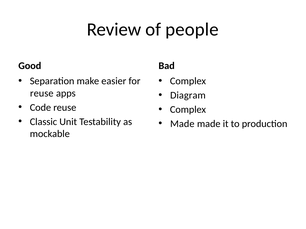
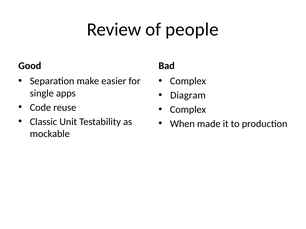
reuse: reuse -> single (42, 93)
Made: Made -> When (182, 124)
